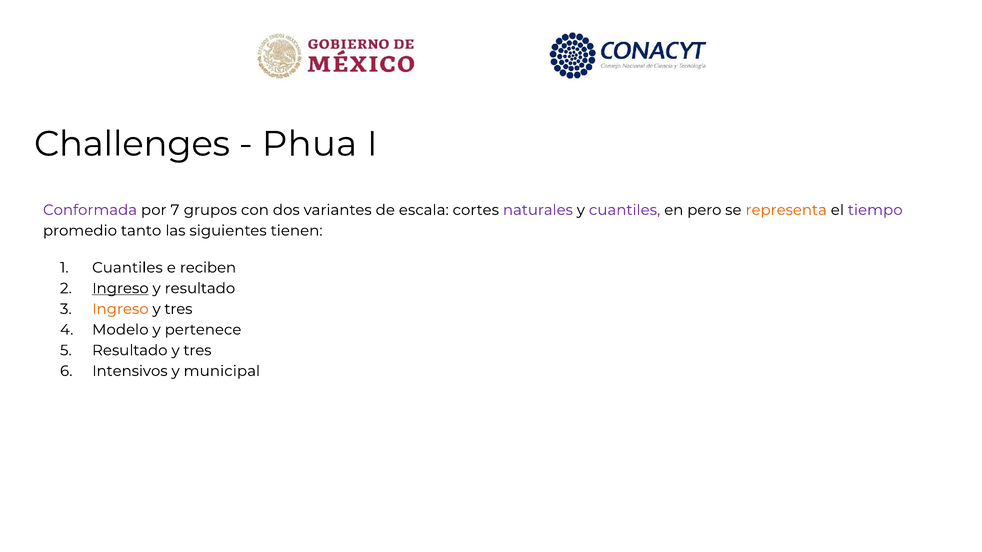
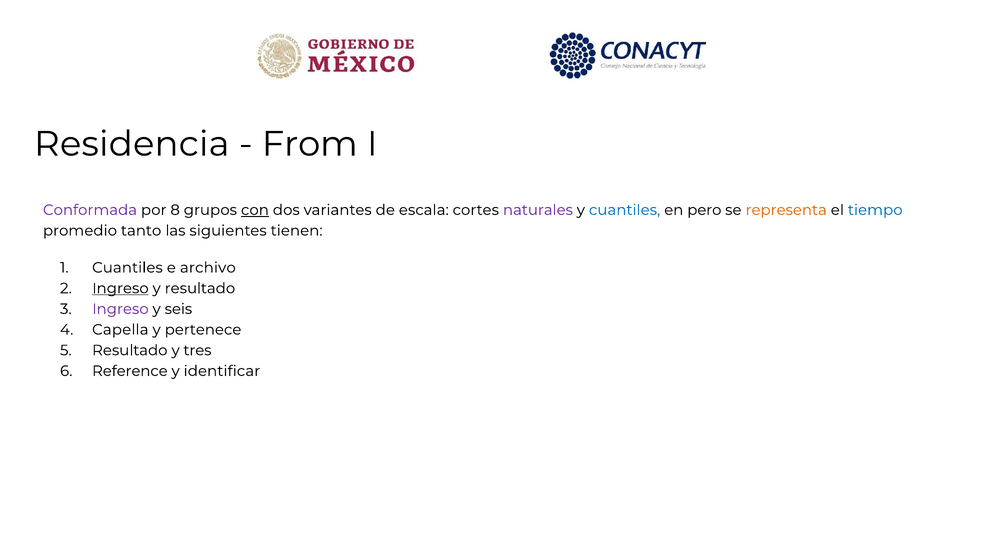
Challenges: Challenges -> Residencia (132, 144)
Phua: Phua -> From (310, 144)
7: 7 -> 8 (175, 210)
con underline: none -> present (255, 210)
cuantiles colour: purple -> blue (625, 210)
tiempo colour: purple -> blue (875, 210)
reciben: reciben -> archivo (208, 268)
Ingreso colour: orange -> purple (120, 309)
tres: tres -> seis (178, 309)
Modelo: Modelo -> Capella (120, 330)
Intensivos: Intensivos -> Reference (130, 371)
municipal: municipal -> identificar (222, 371)
